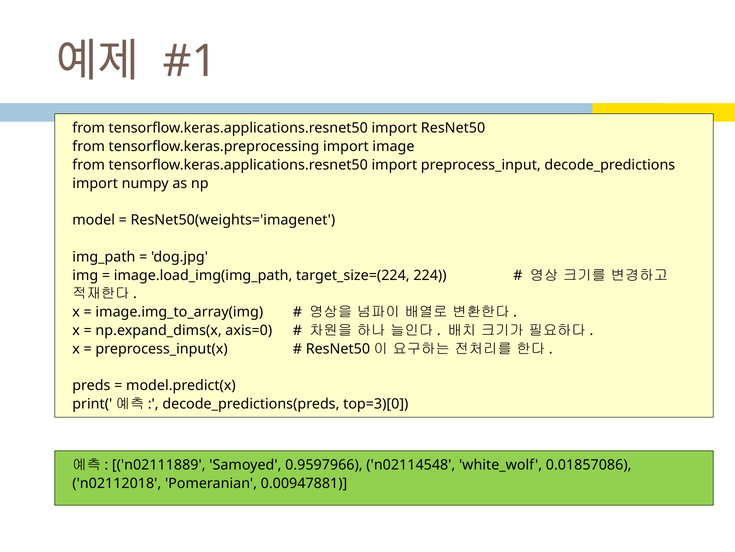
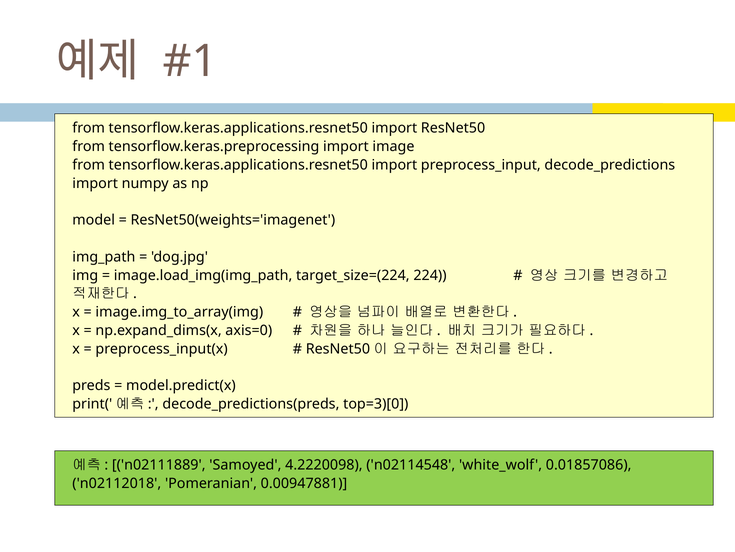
0.9597966: 0.9597966 -> 4.2220098 (324, 464)
